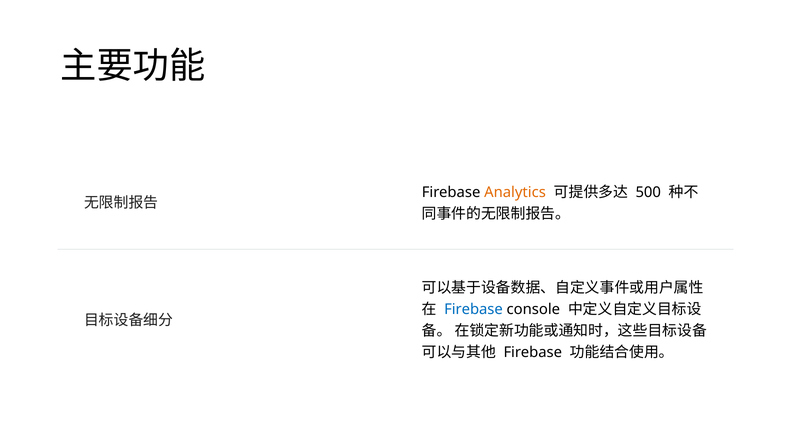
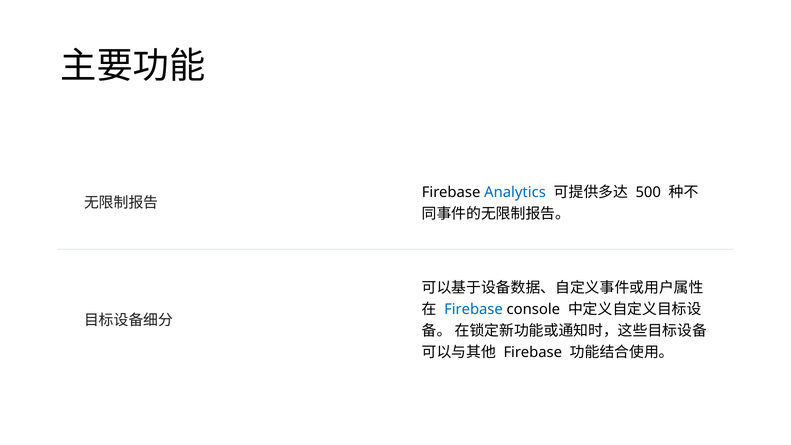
Analytics colour: orange -> blue (515, 192)
